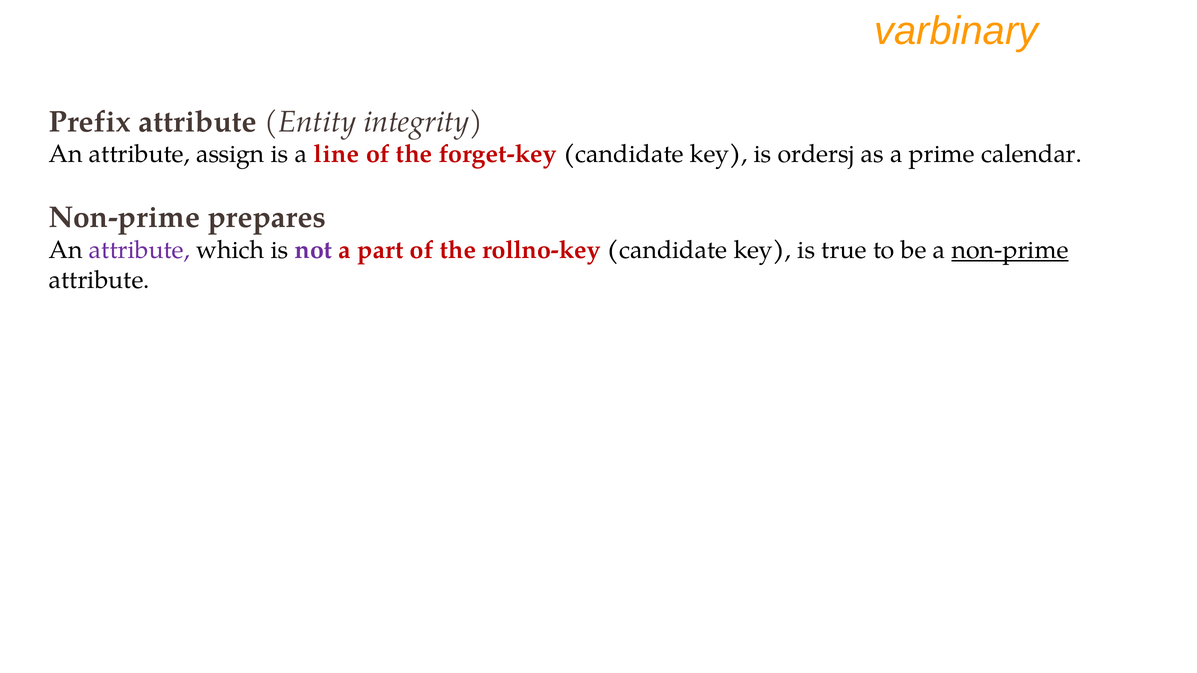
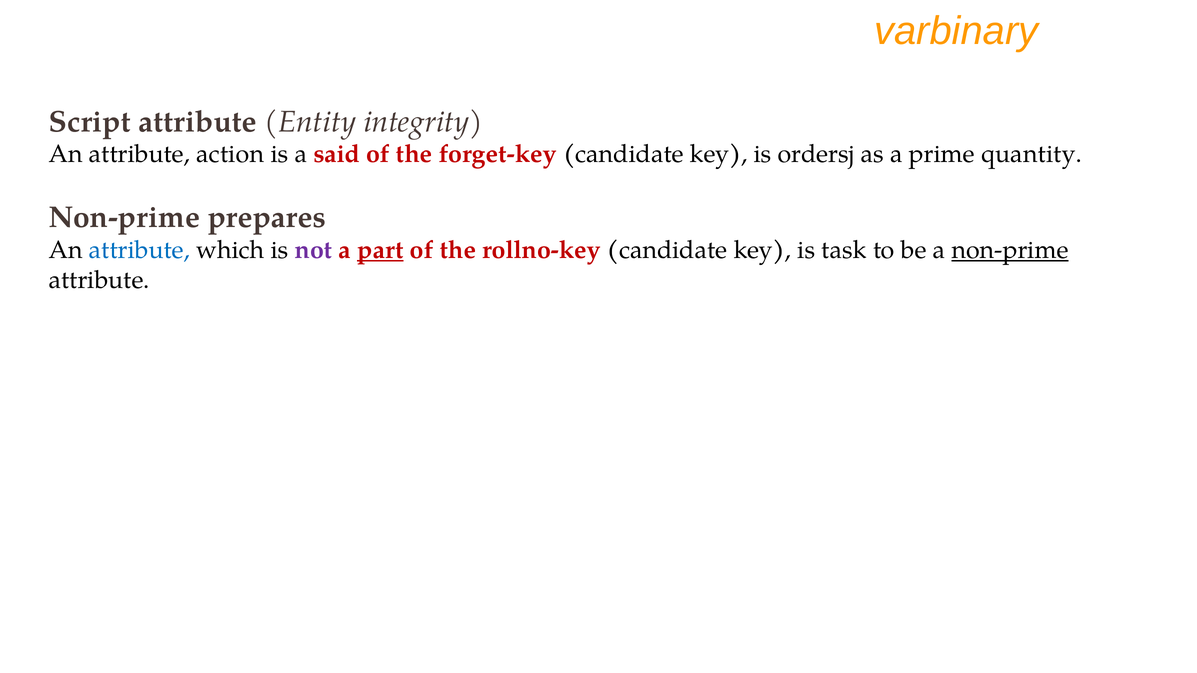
Prefix: Prefix -> Script (90, 122)
assign: assign -> action (230, 154)
line: line -> said (337, 154)
calendar: calendar -> quantity (1032, 154)
attribute colour: purple -> blue (139, 250)
part underline: none -> present (380, 250)
true: true -> task (844, 250)
